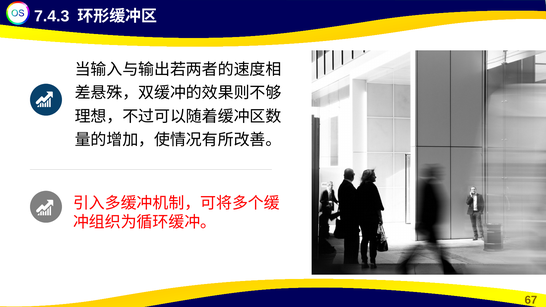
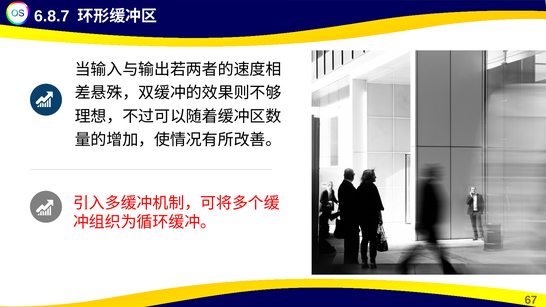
7.4.3: 7.4.3 -> 6.8.7 (52, 16)
